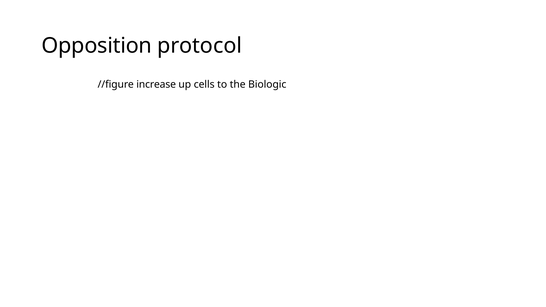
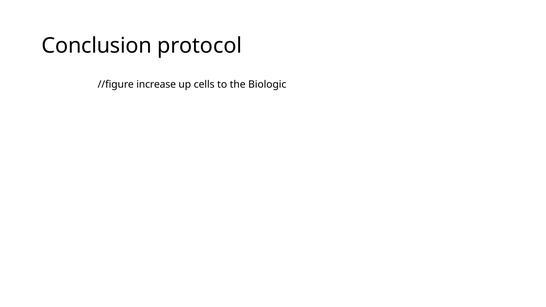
Opposition: Opposition -> Conclusion (97, 46)
